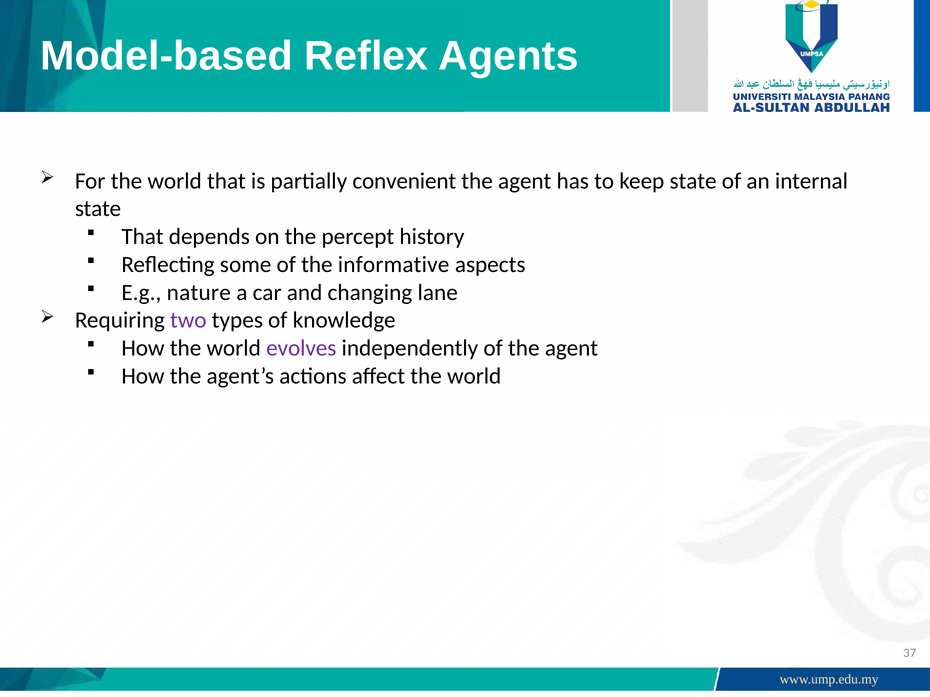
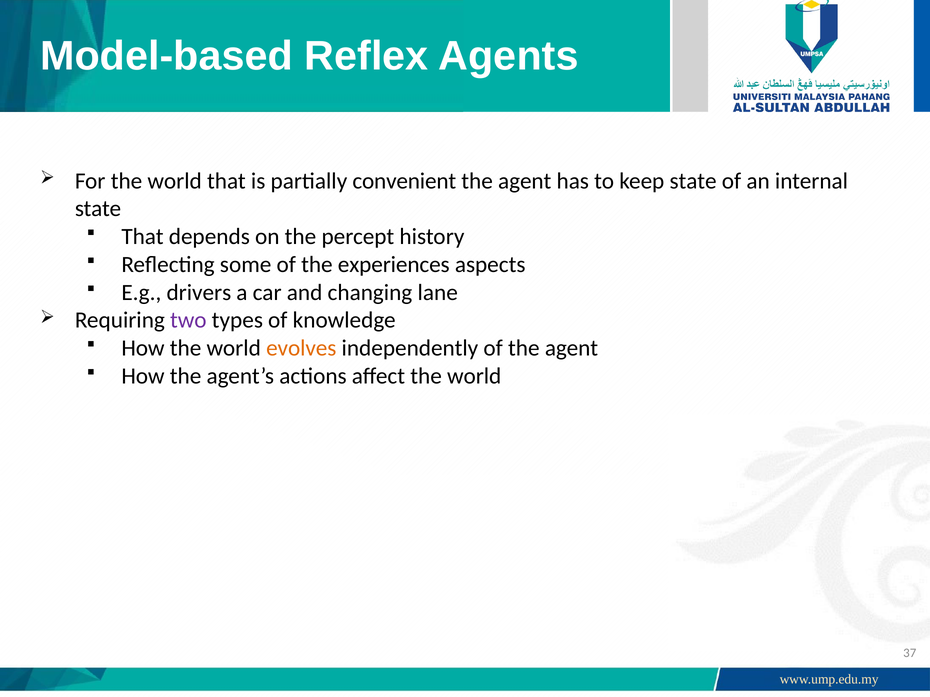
informative: informative -> experiences (394, 265)
nature: nature -> drivers (199, 293)
evolves colour: purple -> orange (301, 348)
